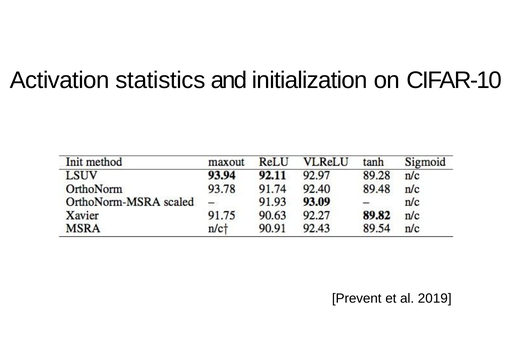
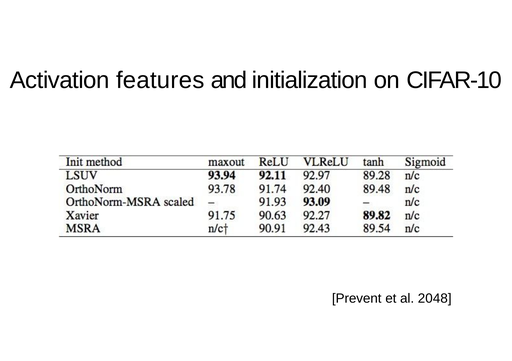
statistics: statistics -> features (160, 80)
2019: 2019 -> 2048 (435, 299)
